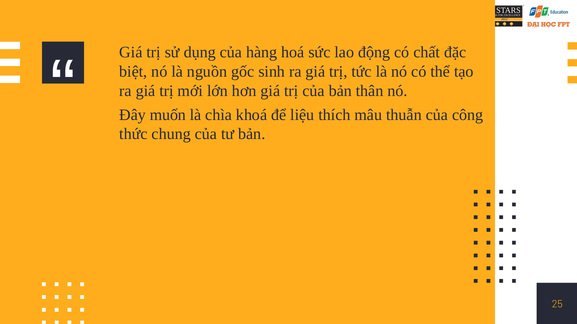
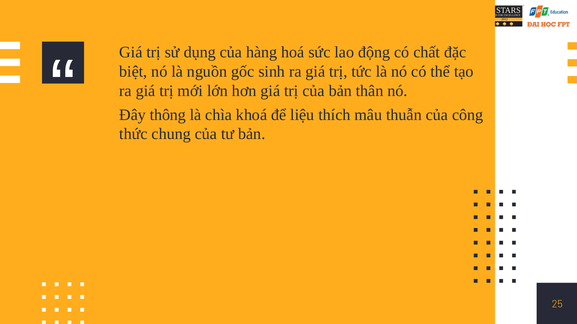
muốn: muốn -> thông (168, 115)
